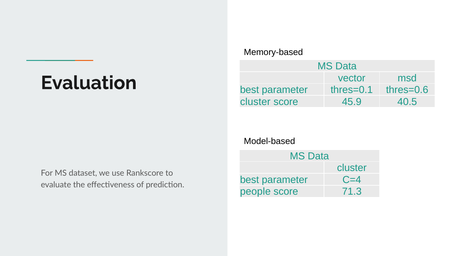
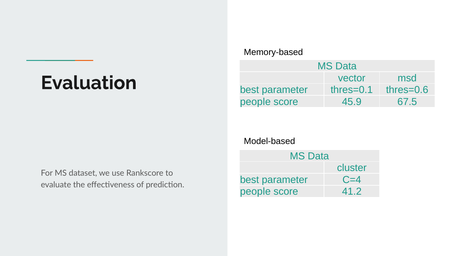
cluster: cluster -> people (255, 102)
40.5: 40.5 -> 67.5 (407, 102)
71.3: 71.3 -> 41.2 (352, 192)
